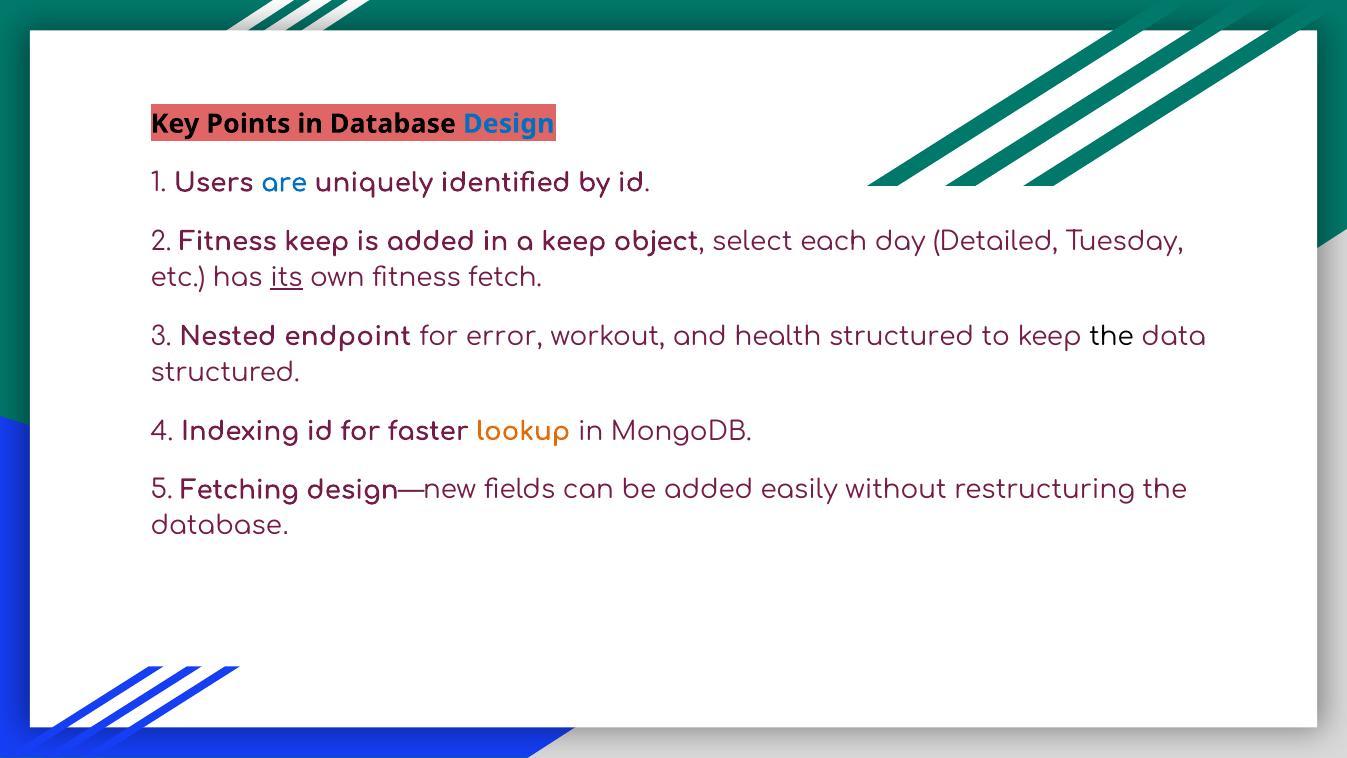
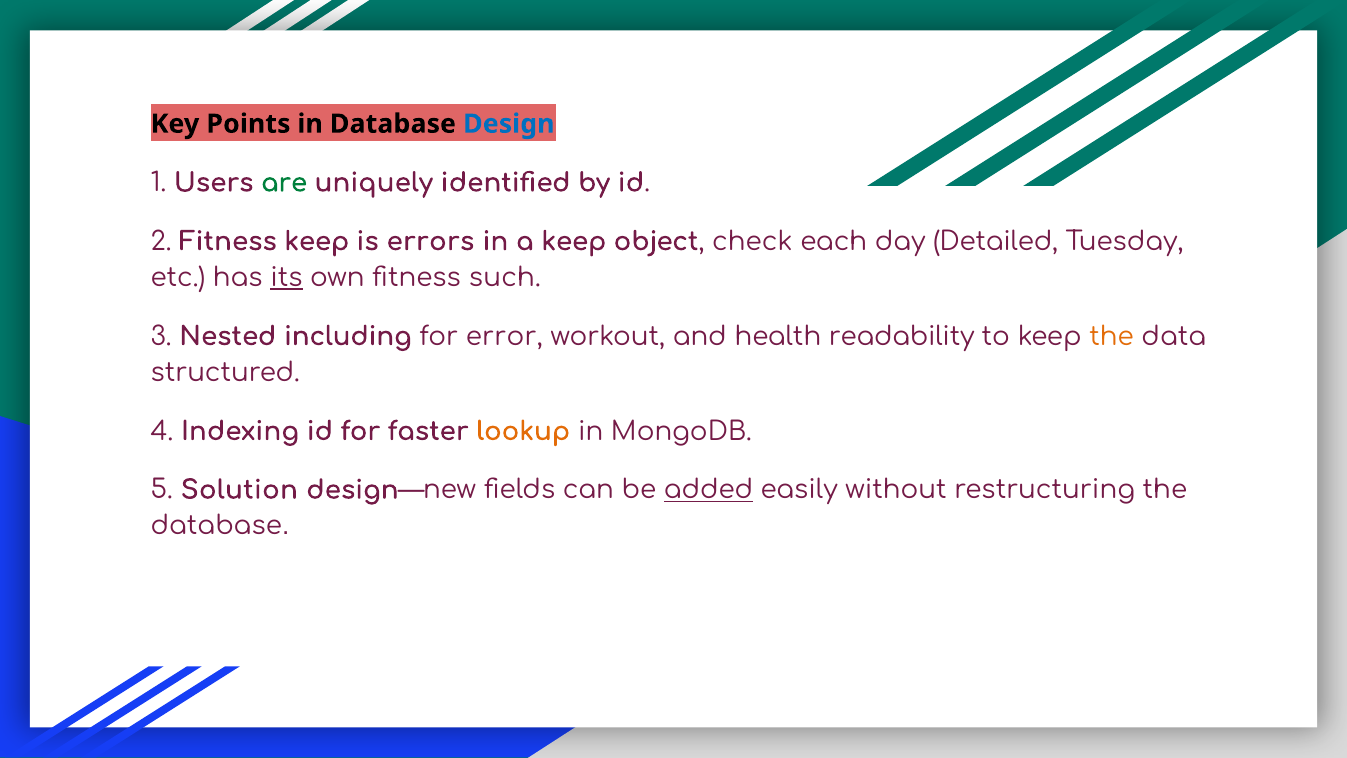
are colour: blue -> green (284, 183)
is added: added -> errors (430, 242)
select: select -> check (752, 242)
fetch: fetch -> such (505, 278)
endpoint: endpoint -> including (348, 336)
health structured: structured -> readability (902, 336)
the colour: black -> orange (1112, 336)
Fetching: Fetching -> Solution (239, 490)
added underline: none -> present (709, 490)
